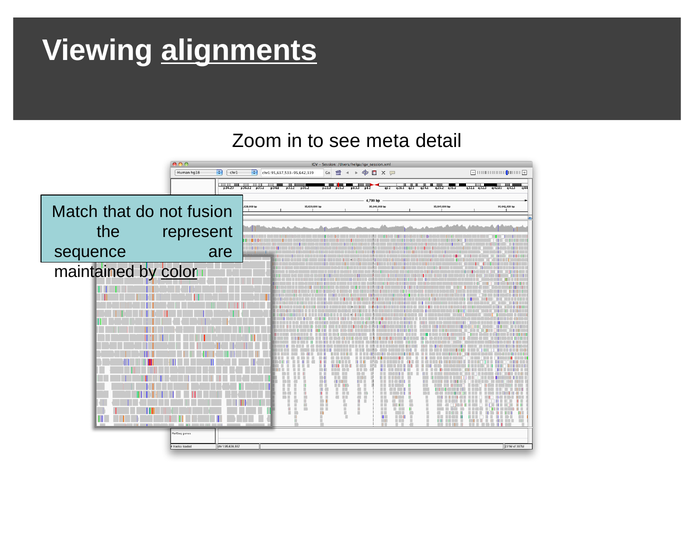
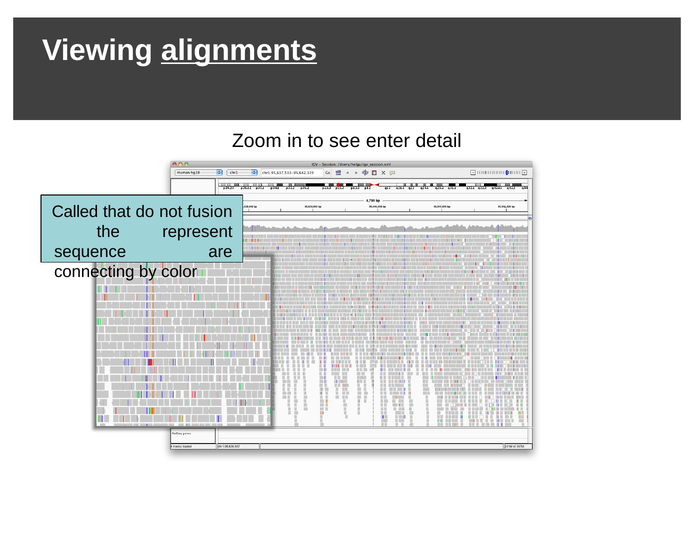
meta: meta -> enter (388, 141)
Match: Match -> Called (75, 212)
maintained: maintained -> connecting (94, 272)
color underline: present -> none (179, 272)
